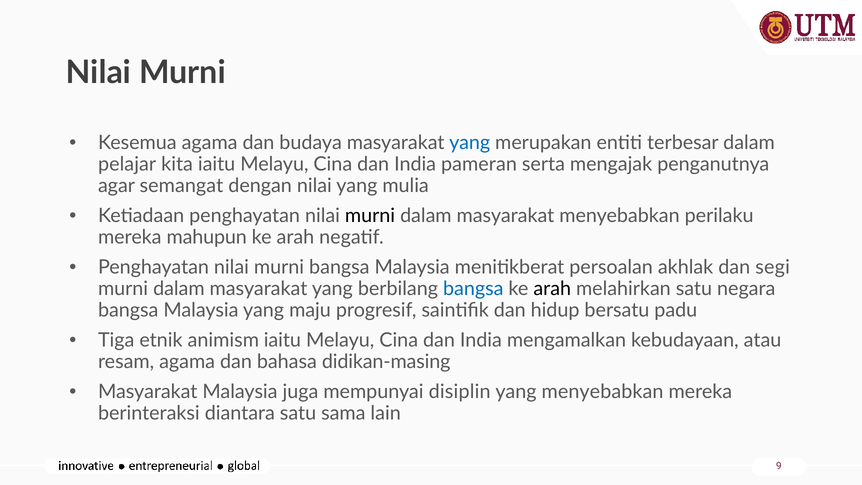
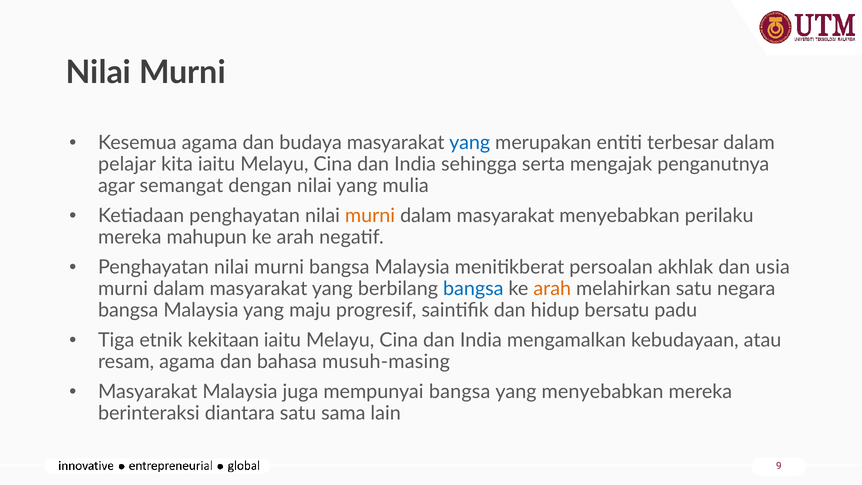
pameran: pameran -> sehingga (479, 164)
murni colour: black -> orange (370, 216)
segi: segi -> usia (773, 267)
arah colour: black -> orange (552, 289)
animism: animism -> kekitaan (223, 340)
didikan-masing: didikan-masing -> musuh-masing (386, 362)
mempunyai disiplin: disiplin -> bangsa (460, 392)
